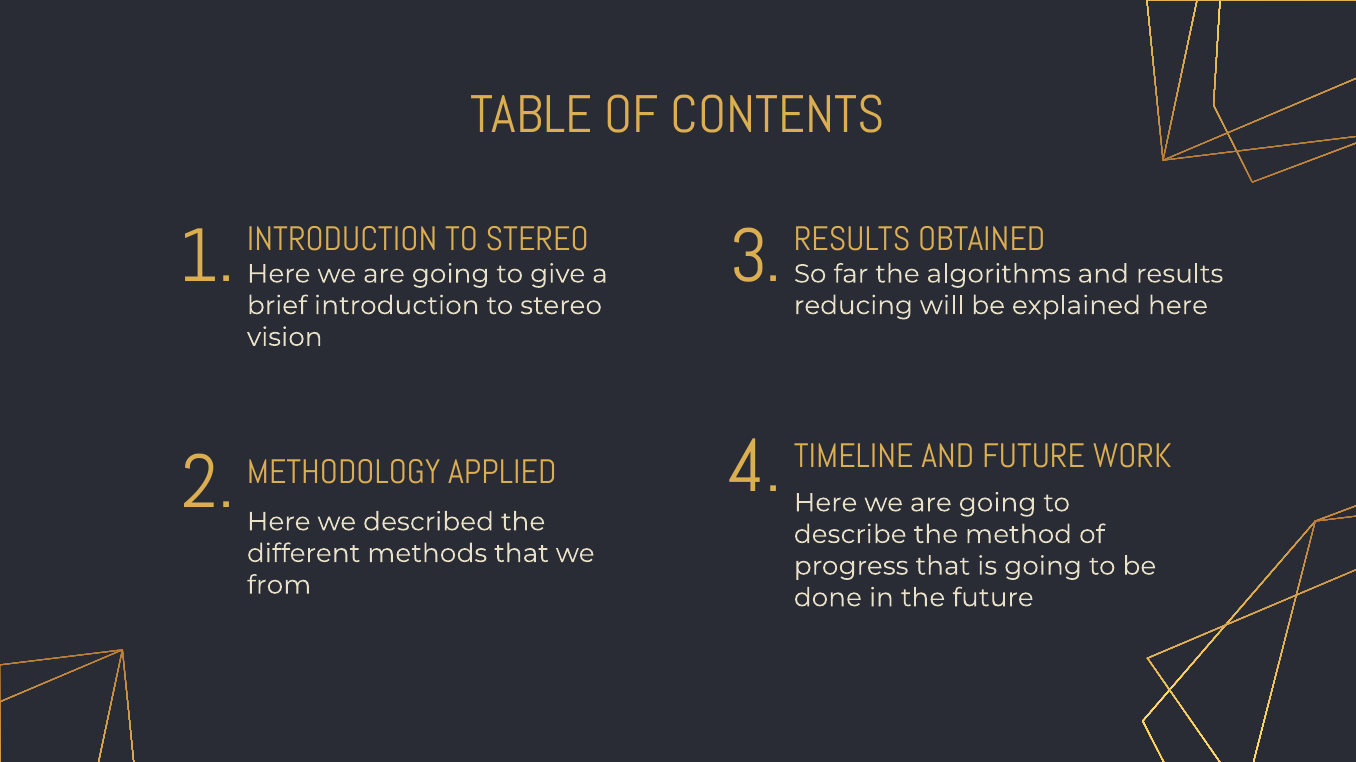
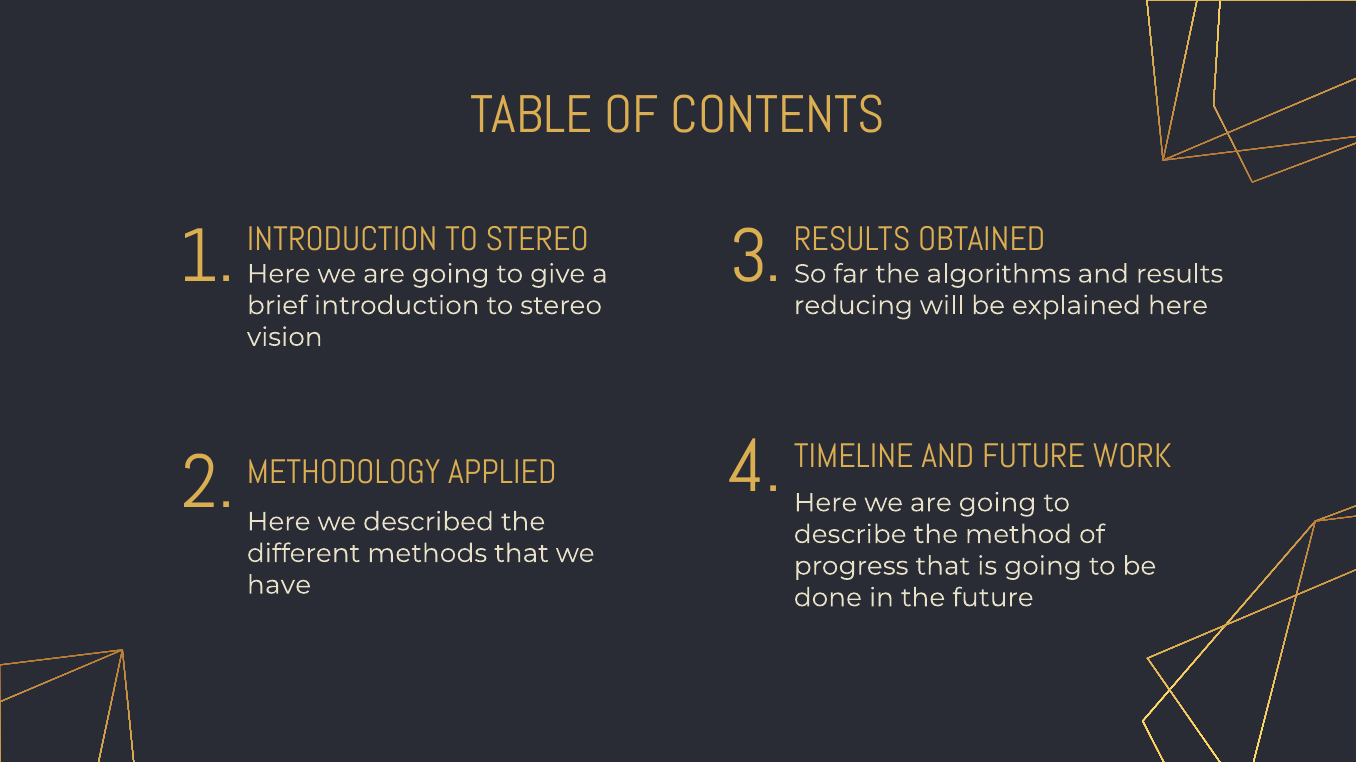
from: from -> have (279, 586)
